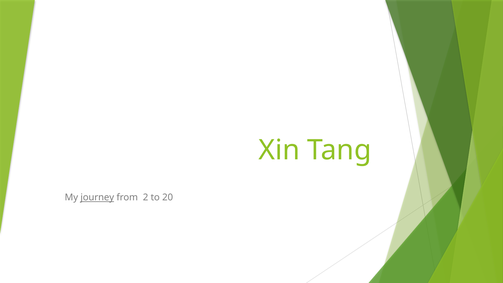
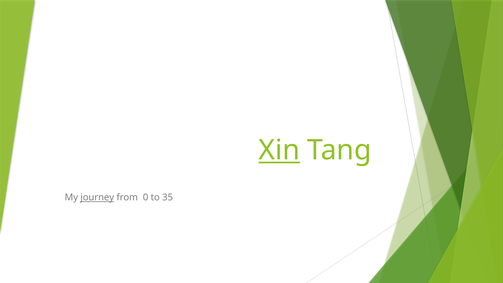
Xin underline: none -> present (279, 150)
2: 2 -> 0 (146, 197)
20: 20 -> 35 (168, 197)
